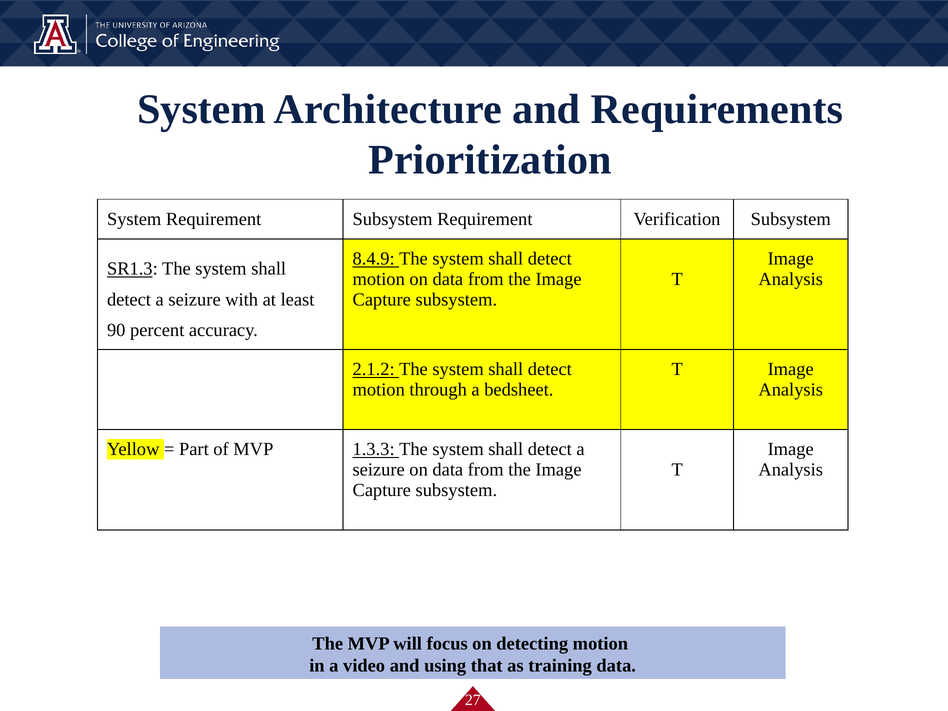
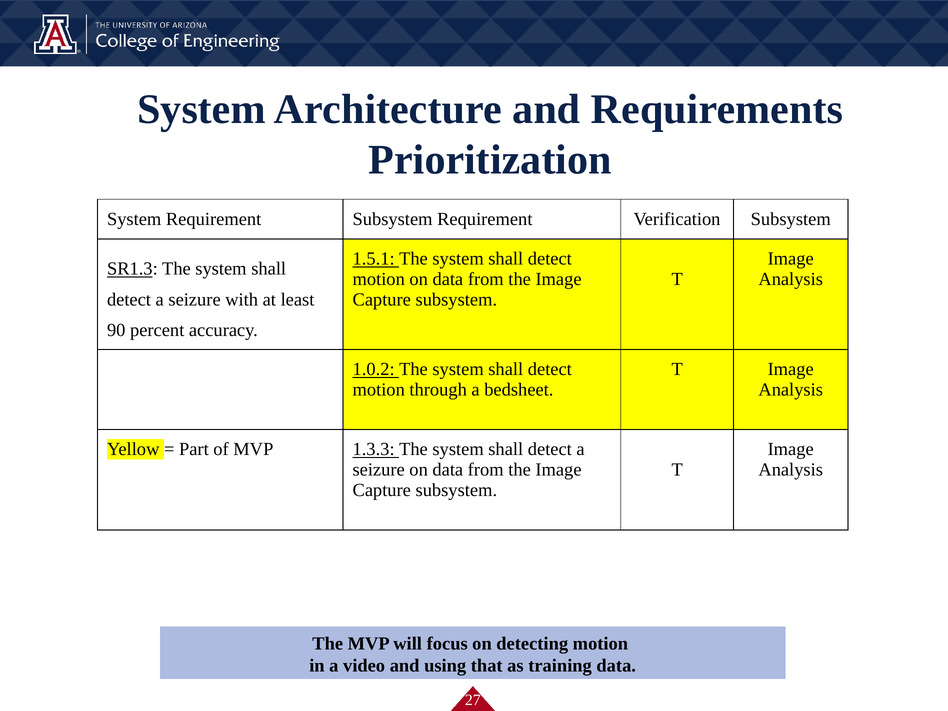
8.4.9: 8.4.9 -> 1.5.1 (374, 259)
2.1.2: 2.1.2 -> 1.0.2 (374, 369)
